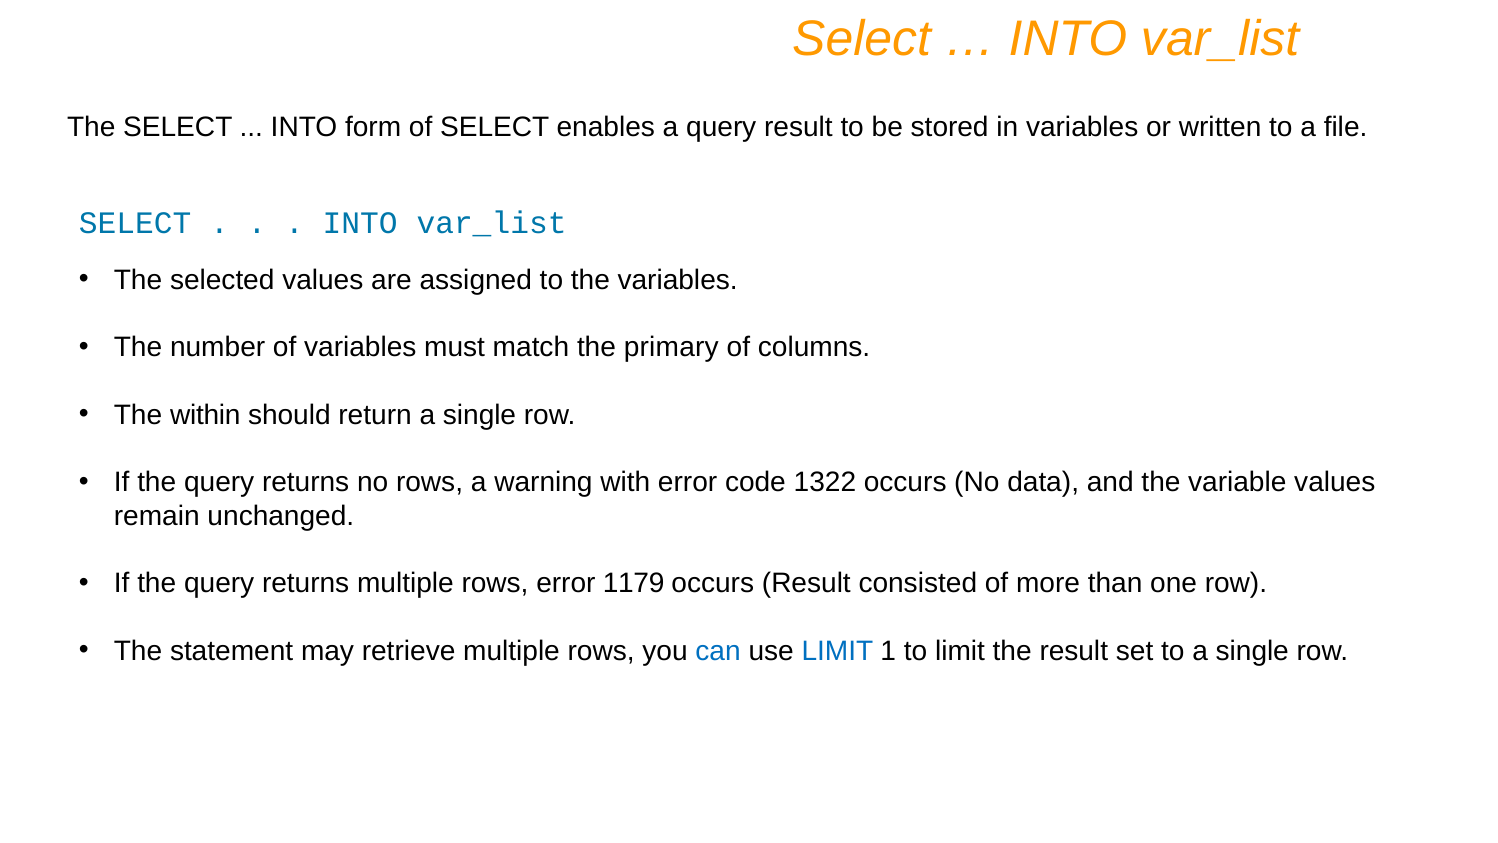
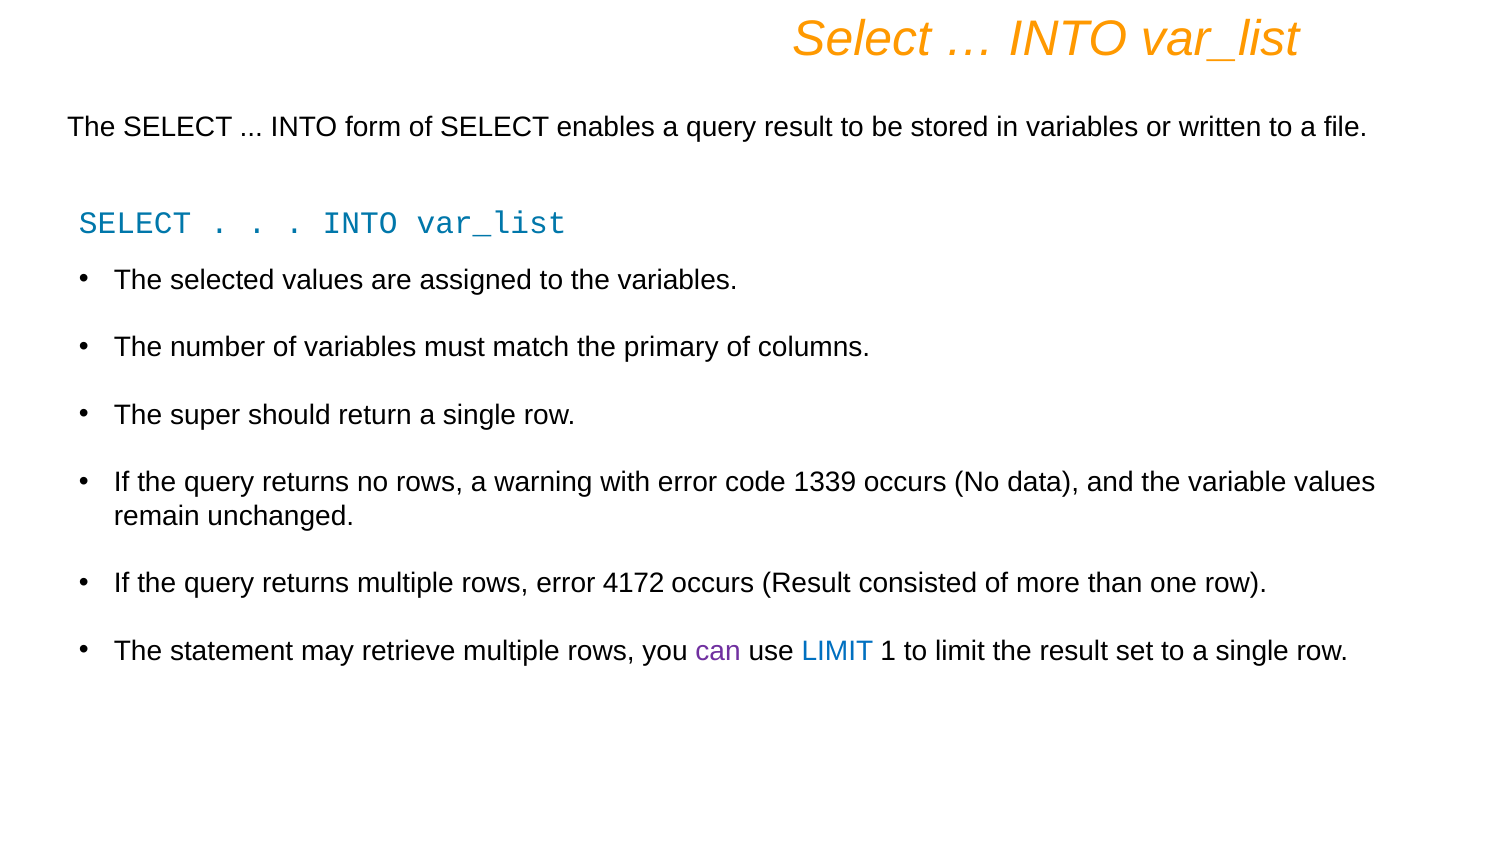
within: within -> super (205, 415)
1322: 1322 -> 1339 (825, 482)
1179: 1179 -> 4172 (634, 583)
can colour: blue -> purple (718, 651)
